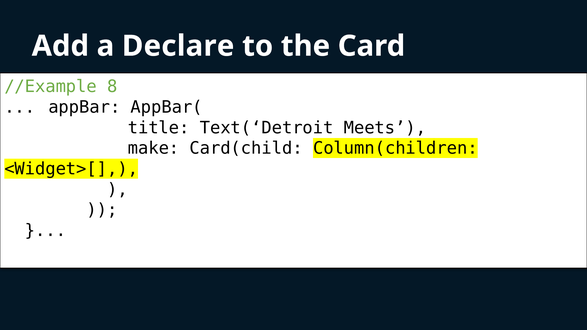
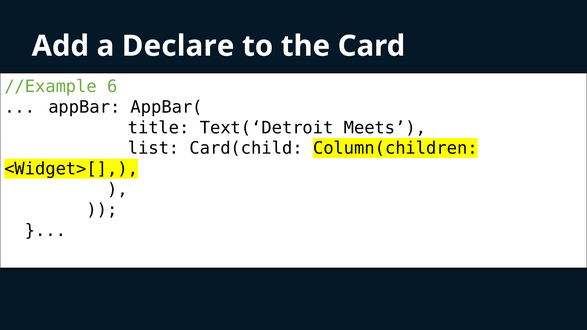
8: 8 -> 6 (112, 87)
make: make -> list (154, 148)
